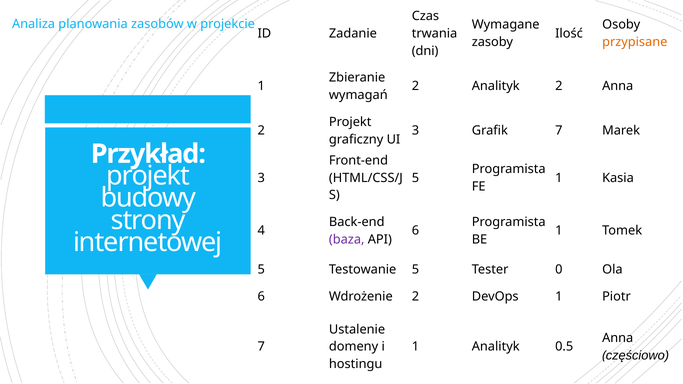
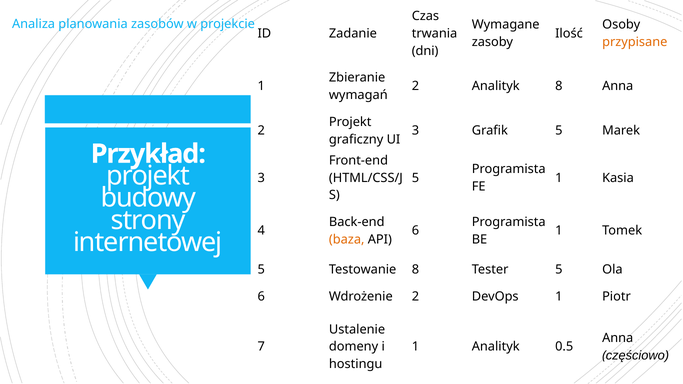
Analityk 2: 2 -> 8 (559, 86)
Grafik 7: 7 -> 5 (559, 131)
baza colour: purple -> orange (347, 239)
Testowanie 5: 5 -> 8 (415, 269)
Tester 0: 0 -> 5 (559, 269)
